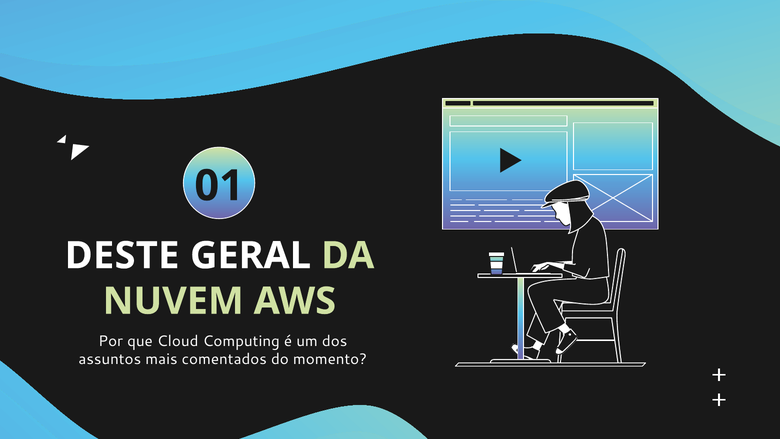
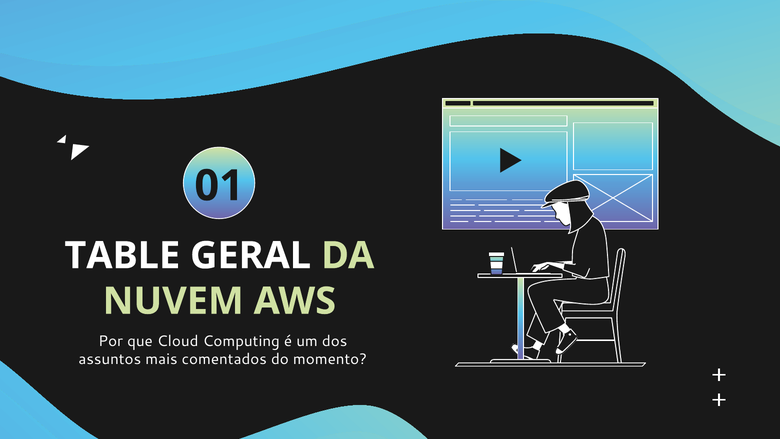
DESTE: DESTE -> TABLE (122, 256)
